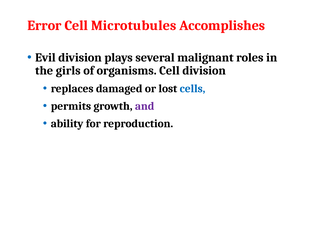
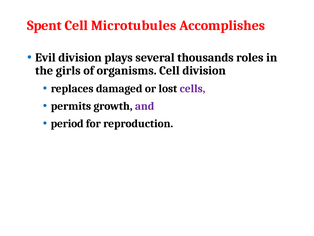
Error: Error -> Spent (44, 25)
malignant: malignant -> thousands (205, 57)
cells colour: blue -> purple (193, 88)
ability: ability -> period (67, 123)
